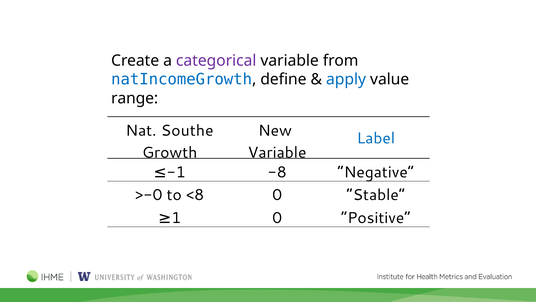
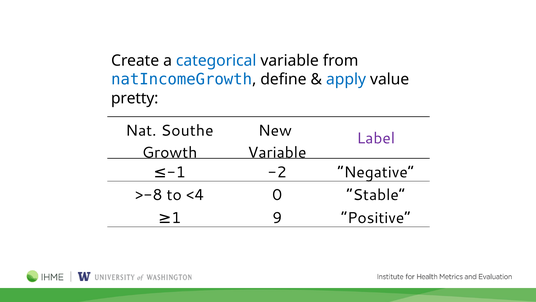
categorical colour: purple -> blue (216, 61)
range: range -> pretty (135, 98)
Label colour: blue -> purple (376, 138)
-8: -8 -> -2 (277, 172)
>-0: >-0 -> >-8 (149, 195)
<8: <8 -> <4 (195, 195)
≥1 0: 0 -> 9 (277, 218)
